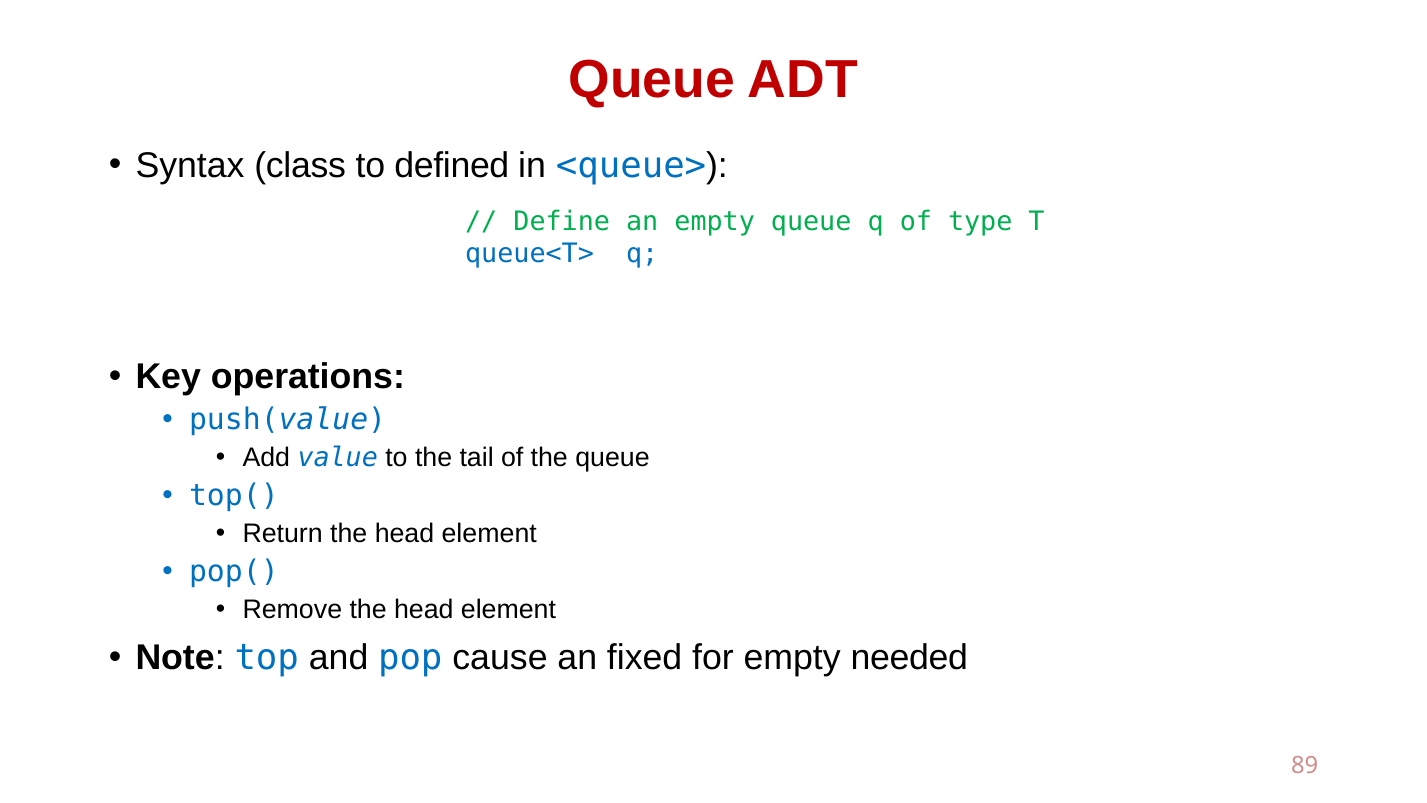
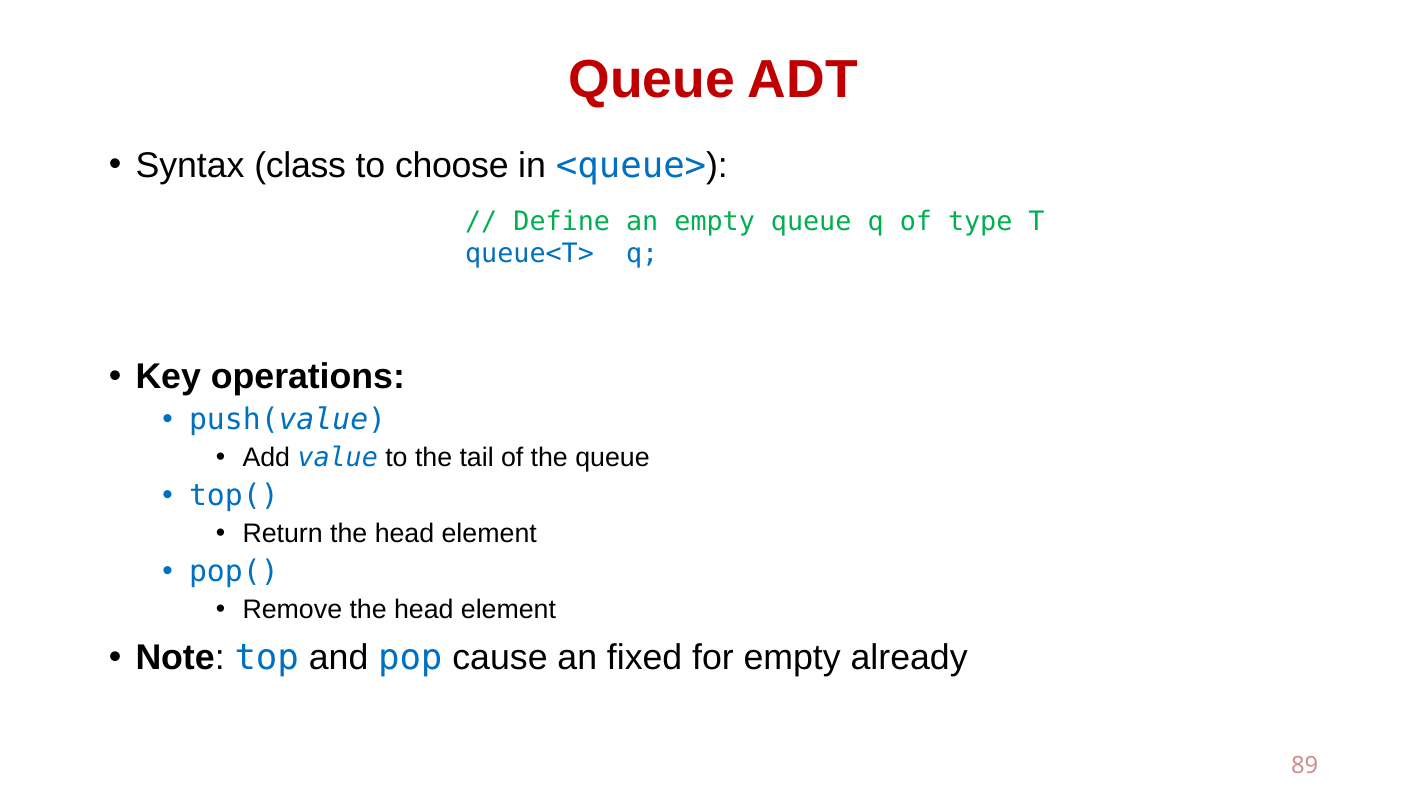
defined: defined -> choose (452, 165)
needed: needed -> already (909, 658)
